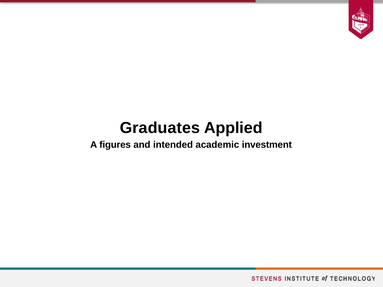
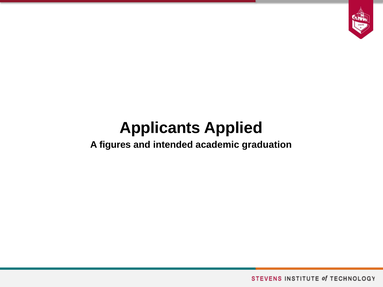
Graduates: Graduates -> Applicants (160, 128)
investment: investment -> graduation (267, 145)
